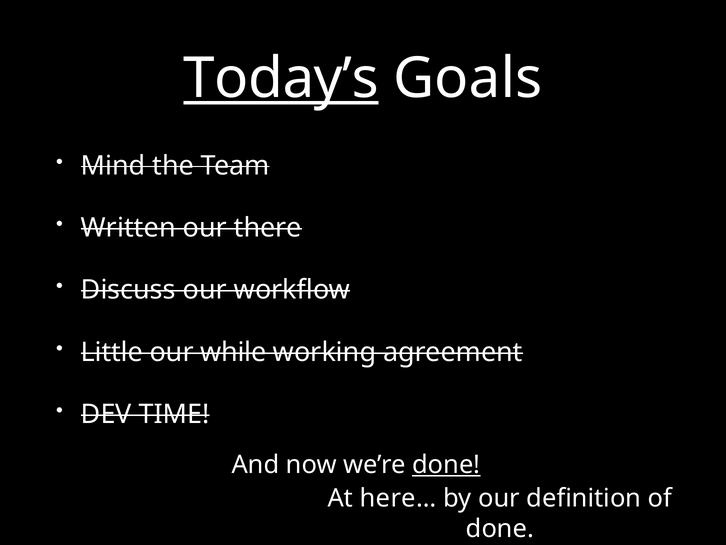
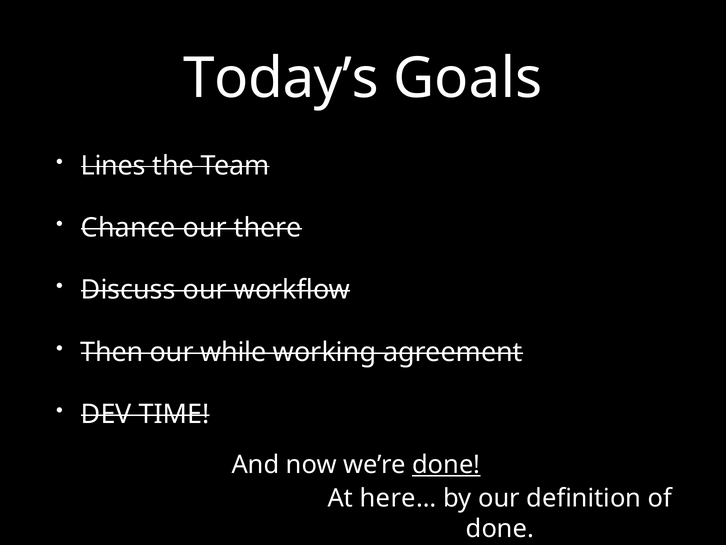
Today’s underline: present -> none (281, 78)
Mind: Mind -> Lines (113, 166)
Written: Written -> Chance (128, 228)
Little: Little -> Then (112, 352)
